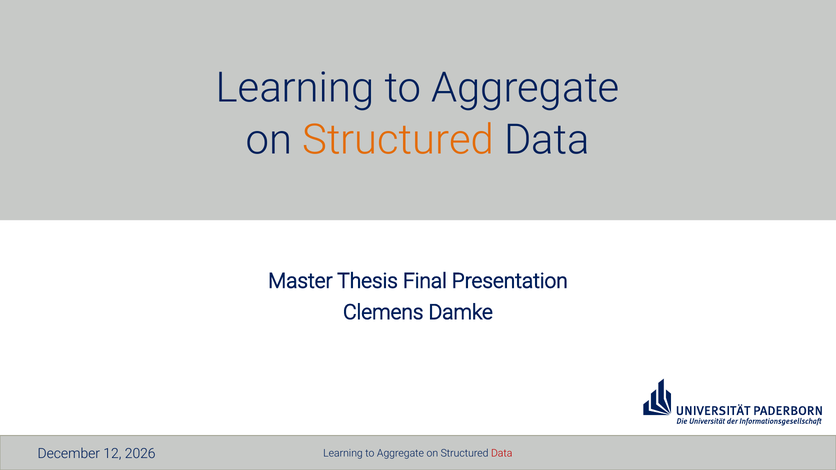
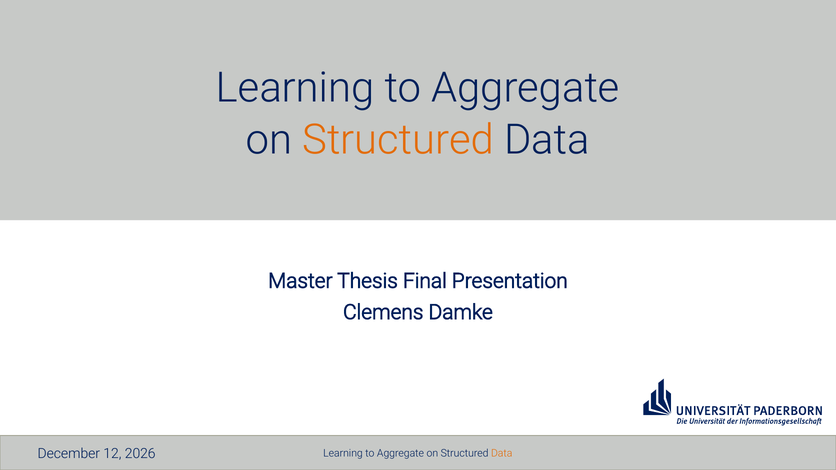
Data colour: red -> orange (502, 454)
